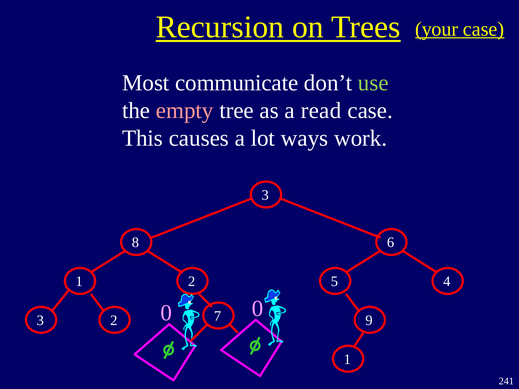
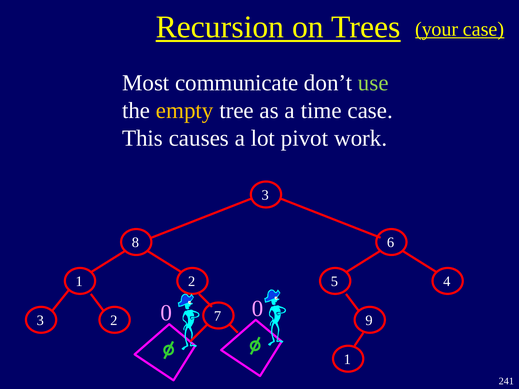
empty colour: pink -> yellow (185, 111)
read: read -> time (321, 111)
ways: ways -> pivot (305, 138)
